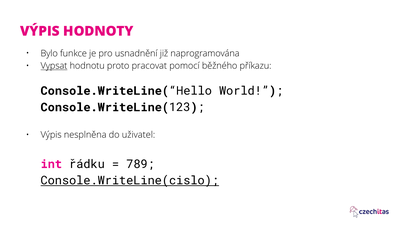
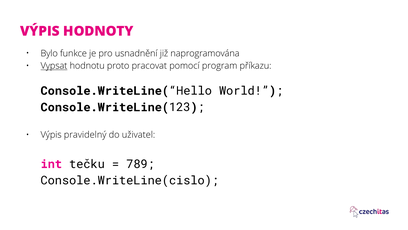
běžného: běžného -> program (220, 66)
nesplněna: nesplněna -> pravidelný (85, 135)
řádku: řádku -> tečku (87, 164)
Console.WriteLine(cislo underline: present -> none (130, 180)
